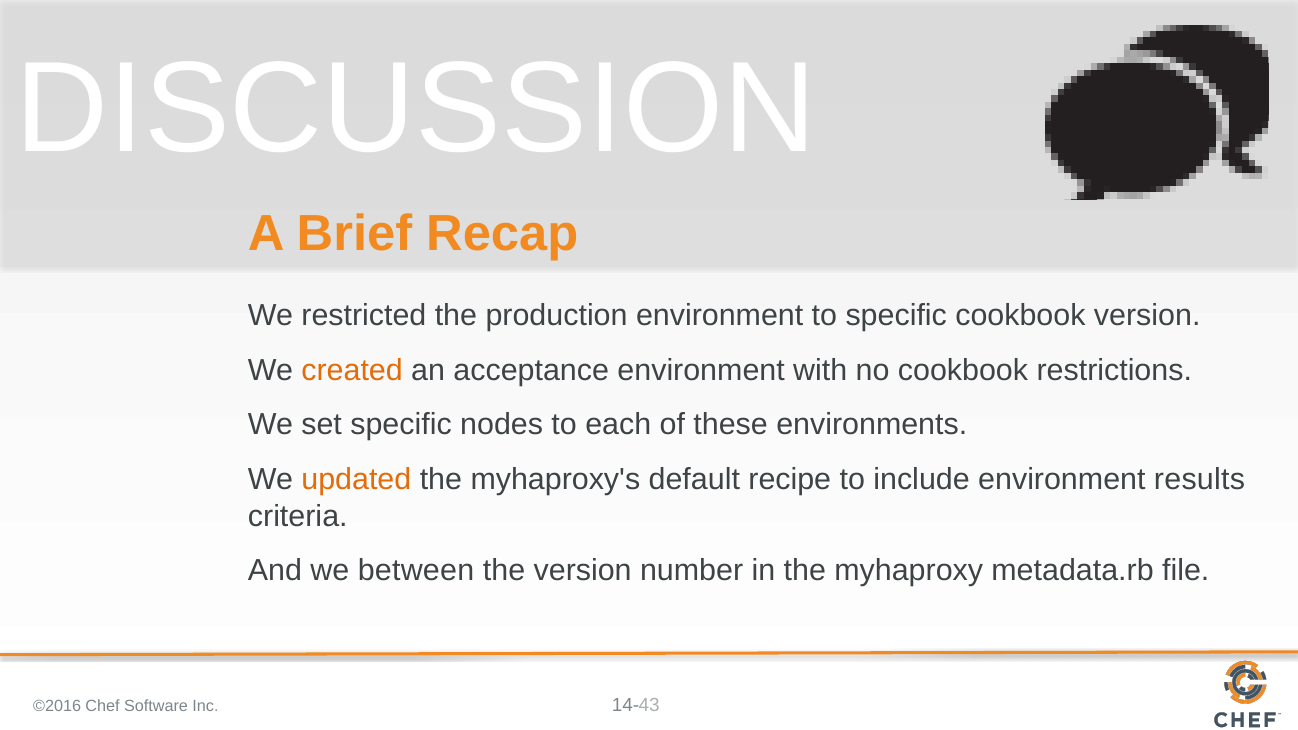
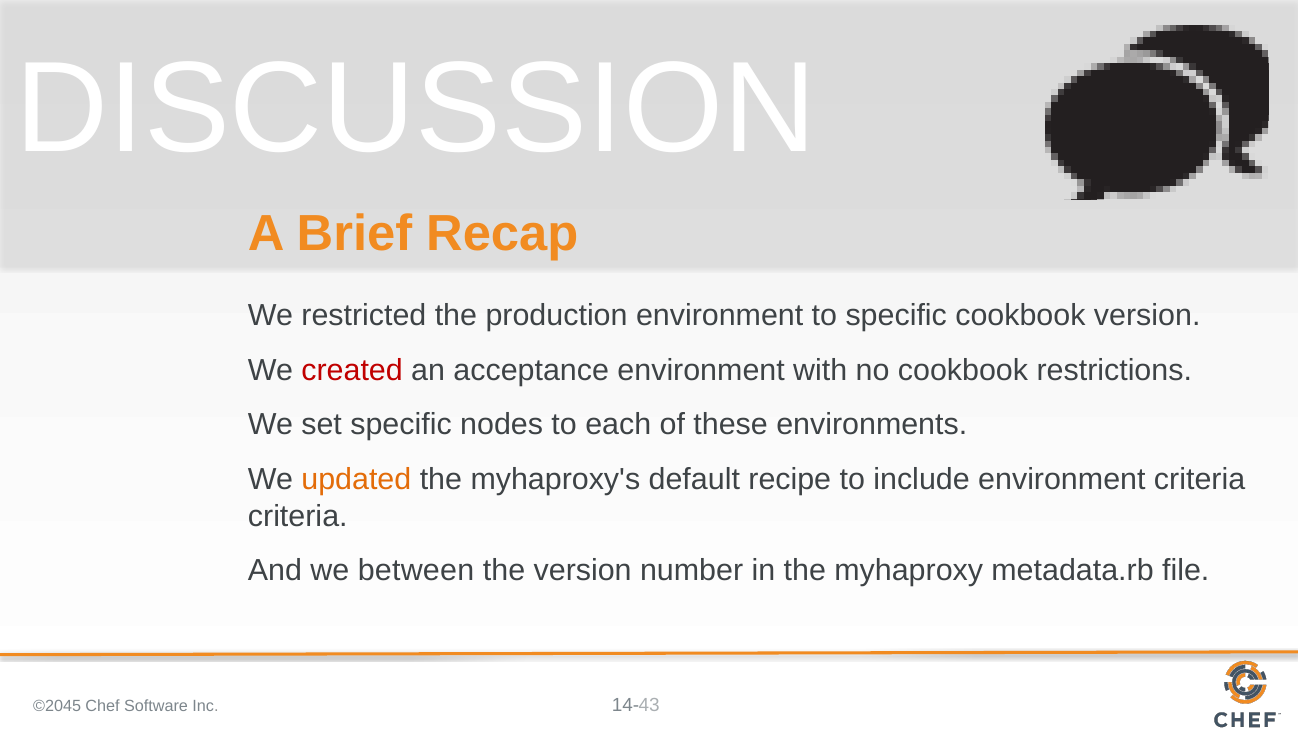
created colour: orange -> red (352, 370)
environment results: results -> criteria (1200, 480)
©2016: ©2016 -> ©2045 (57, 706)
